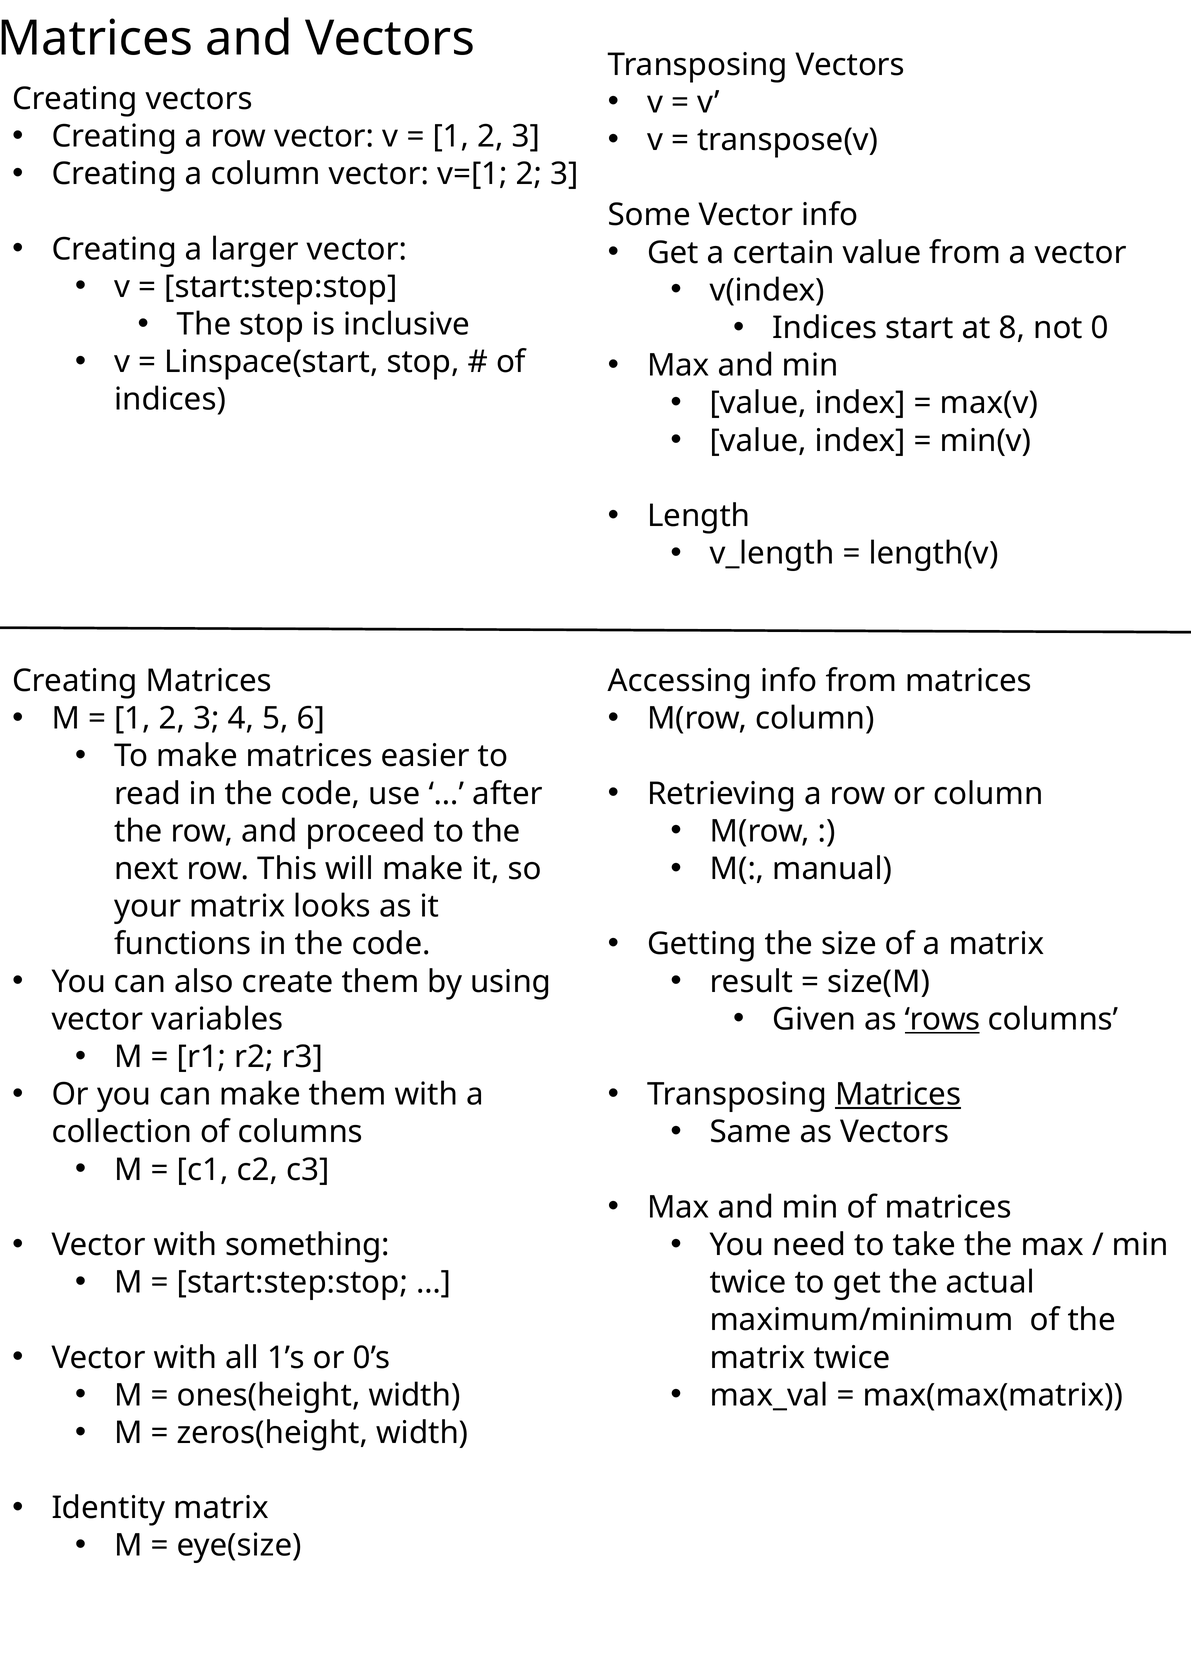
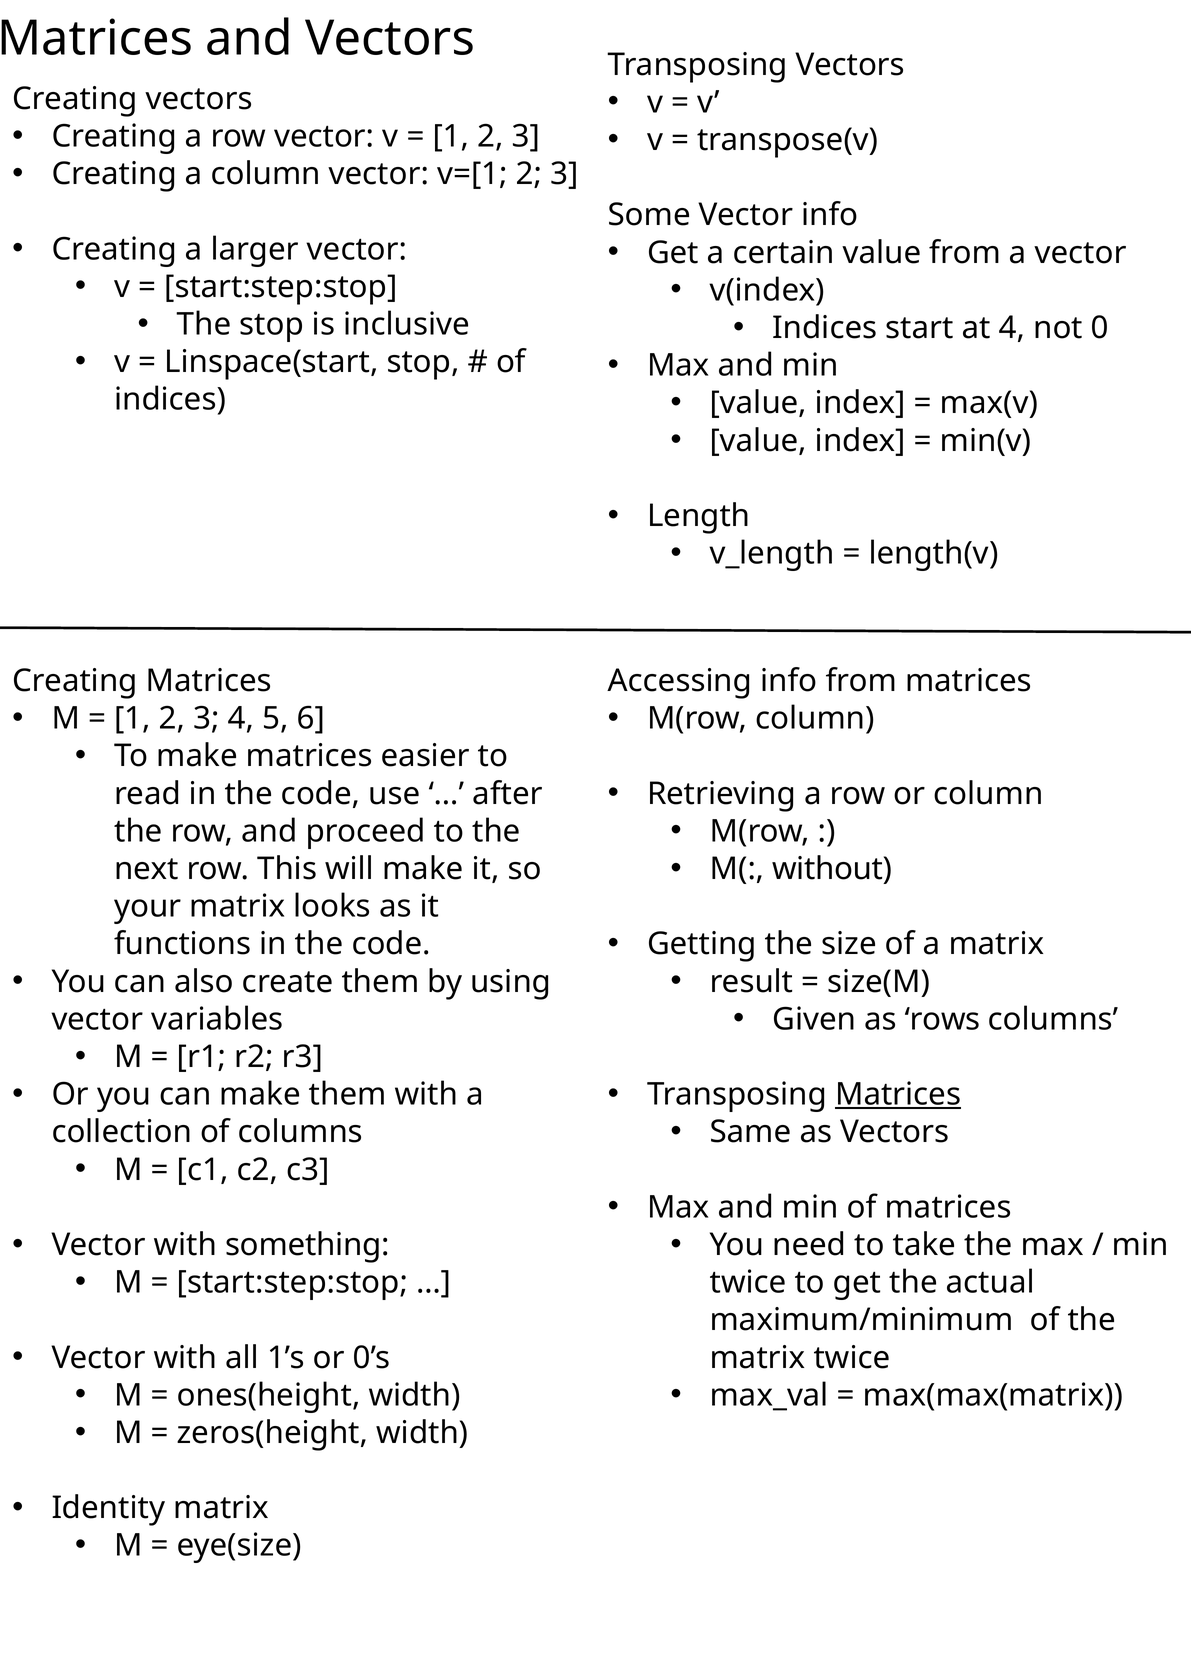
at 8: 8 -> 4 (1012, 328)
manual: manual -> without (832, 869)
rows underline: present -> none (943, 1020)
